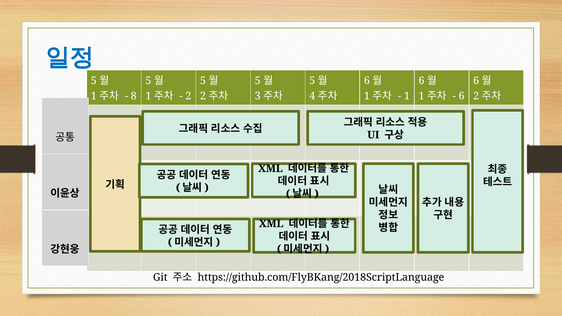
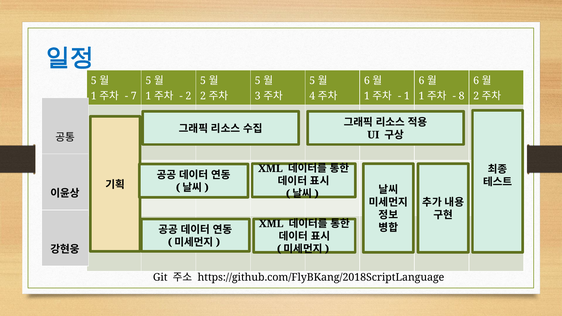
8: 8 -> 7 (134, 96)
6: 6 -> 8 (462, 96)
